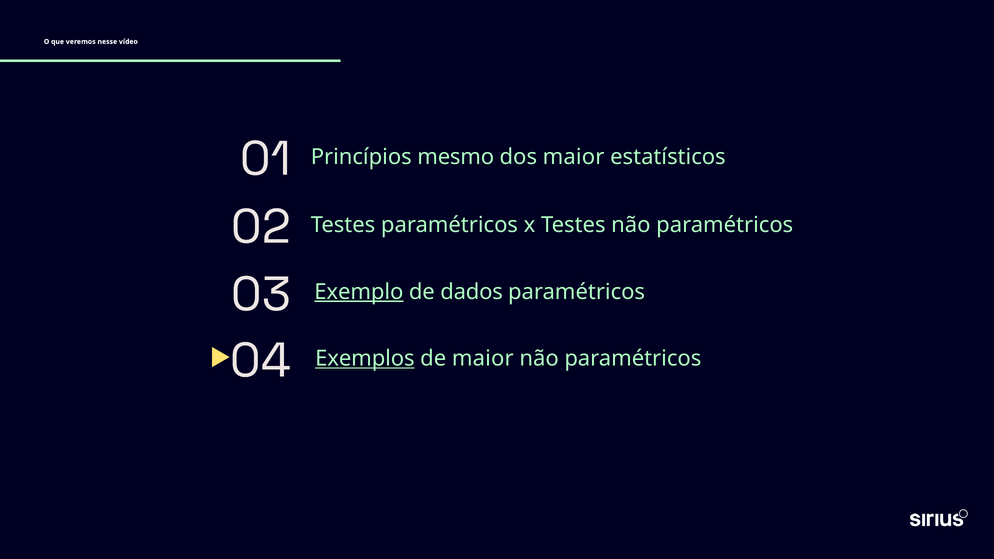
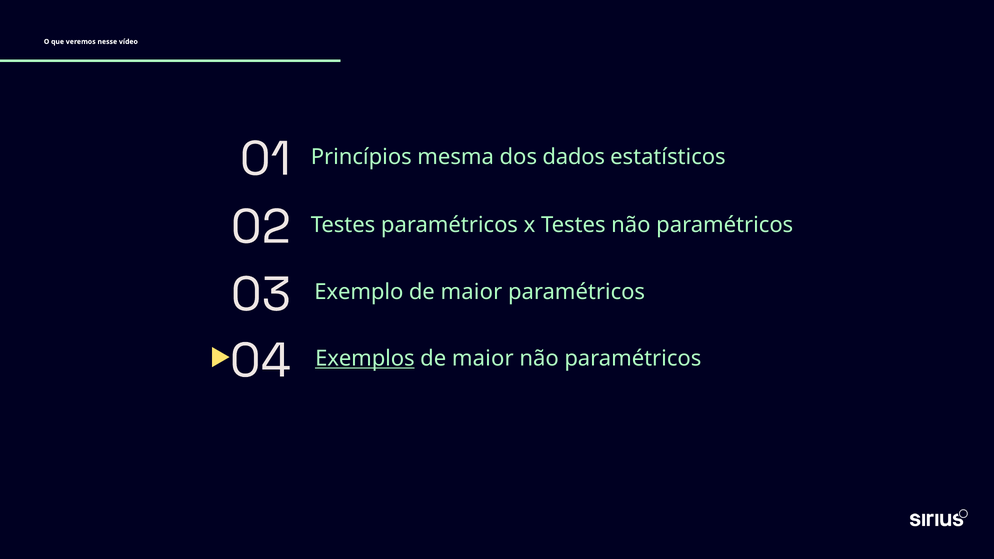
mesmo: mesmo -> mesma (456, 157)
dos maior: maior -> dados (574, 157)
Exemplo underline: present -> none (359, 292)
dados: dados -> maior (471, 292)
